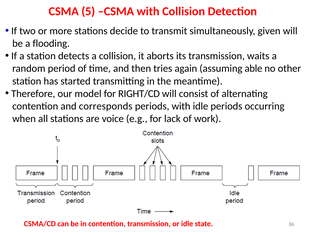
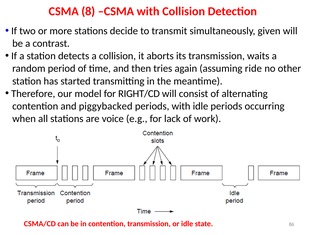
5: 5 -> 8 (88, 11)
flooding: flooding -> contrast (51, 43)
able: able -> ride (253, 68)
corresponds: corresponds -> piggybacked (106, 106)
